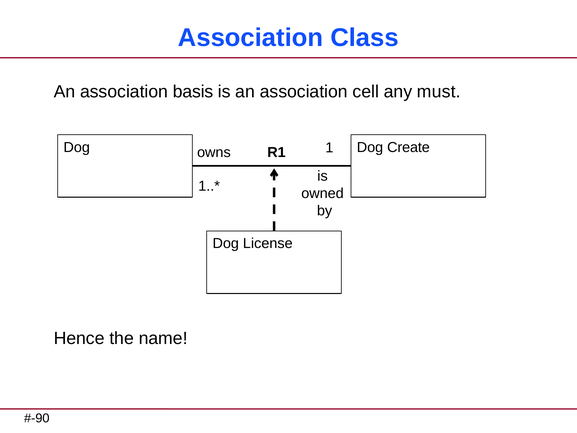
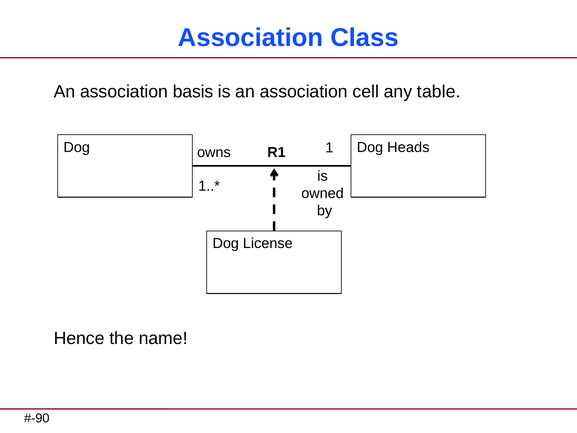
must: must -> table (439, 92)
Create: Create -> Heads (408, 147)
